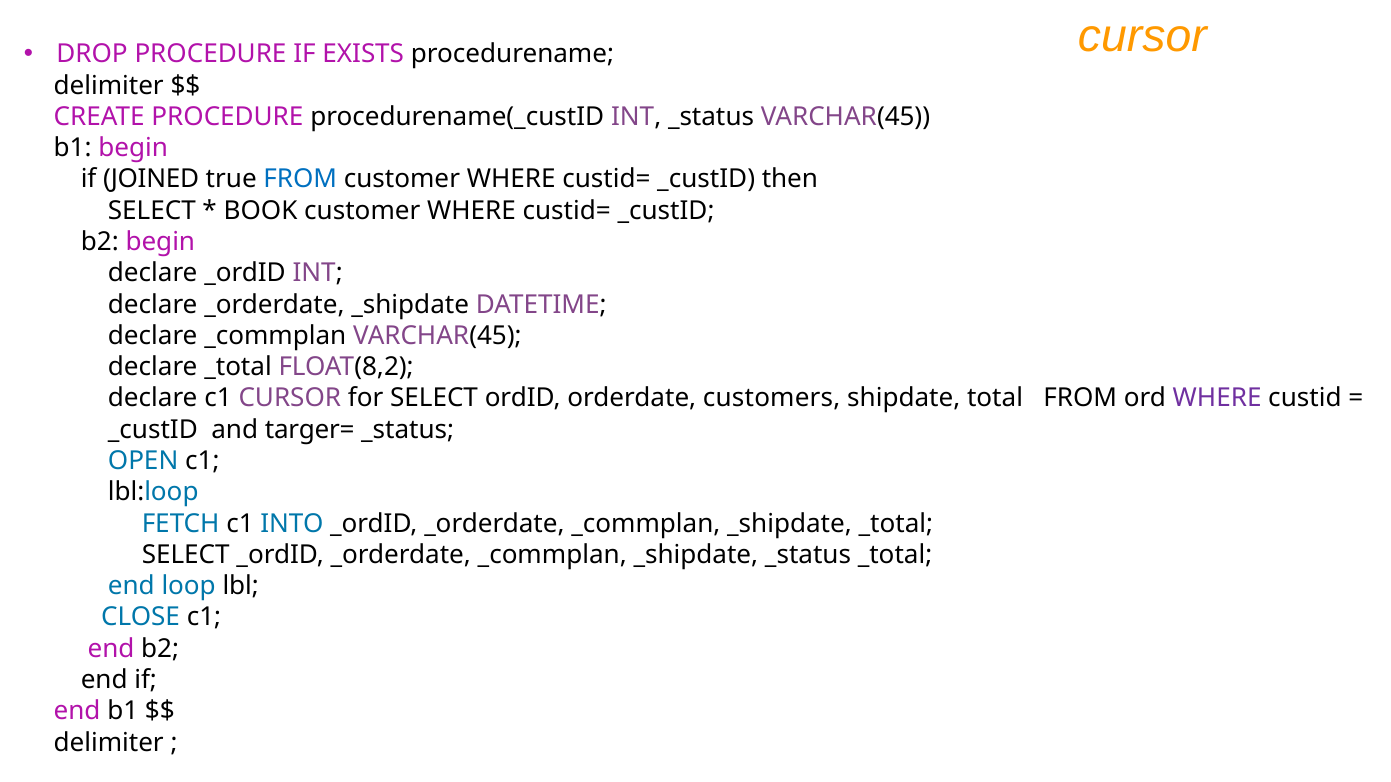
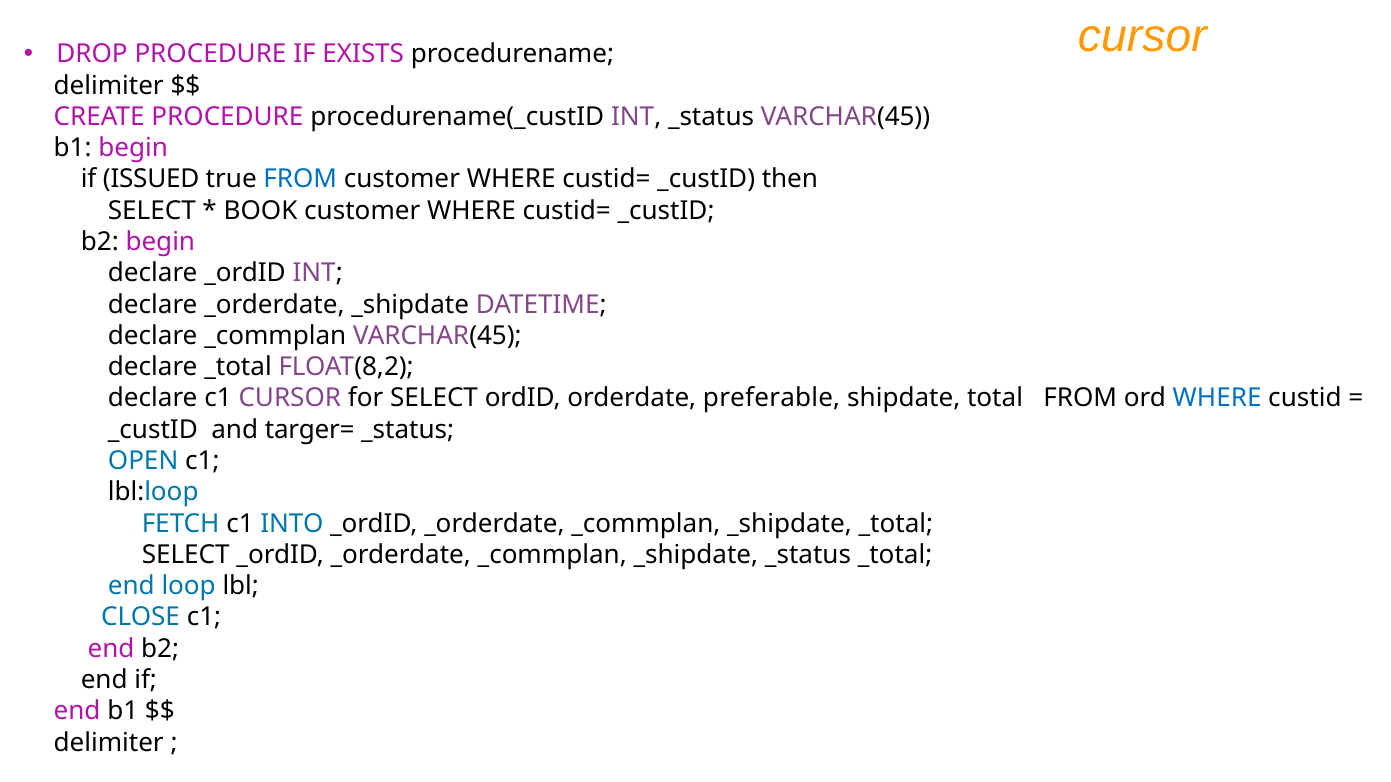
JOINED: JOINED -> ISSUED (151, 179)
customers: customers -> preferable (772, 399)
WHERE colour: purple -> blue (1217, 399)
